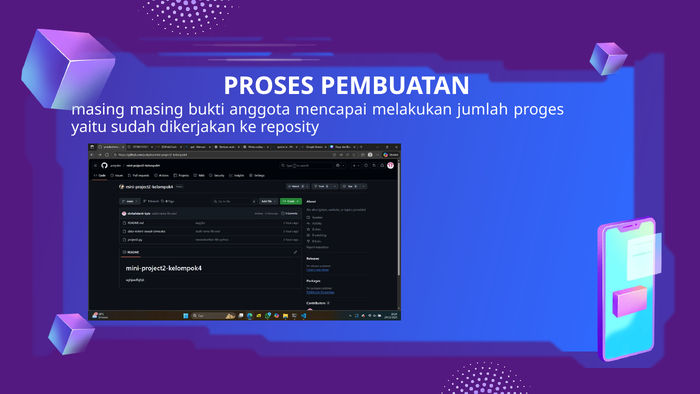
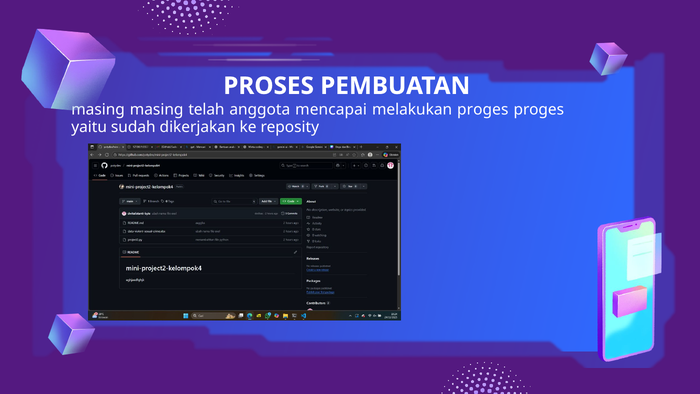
bukti: bukti -> telah (206, 110)
melakukan jumlah: jumlah -> proges (483, 110)
